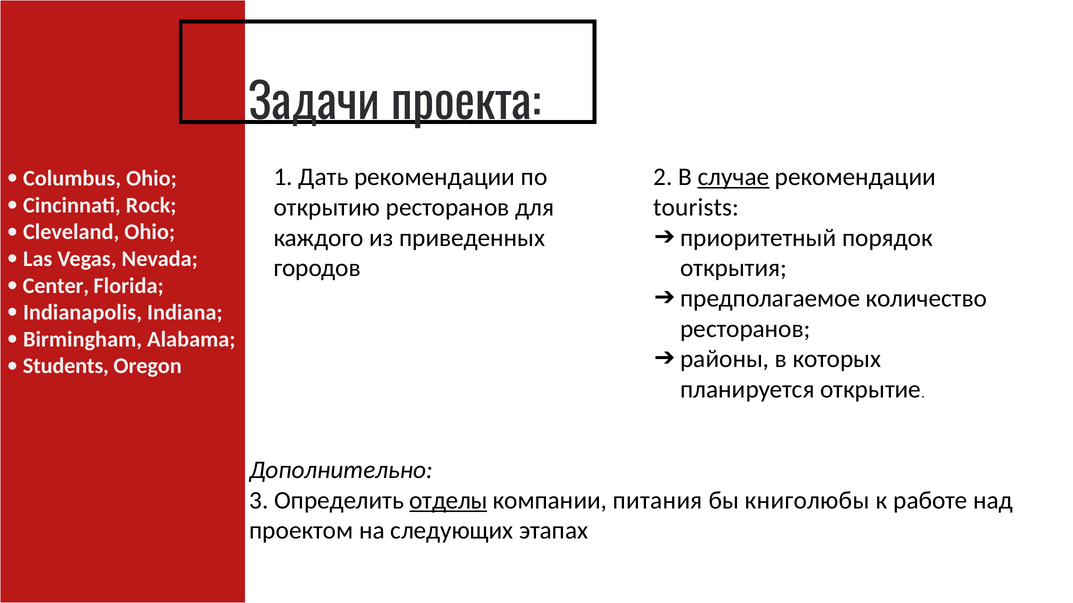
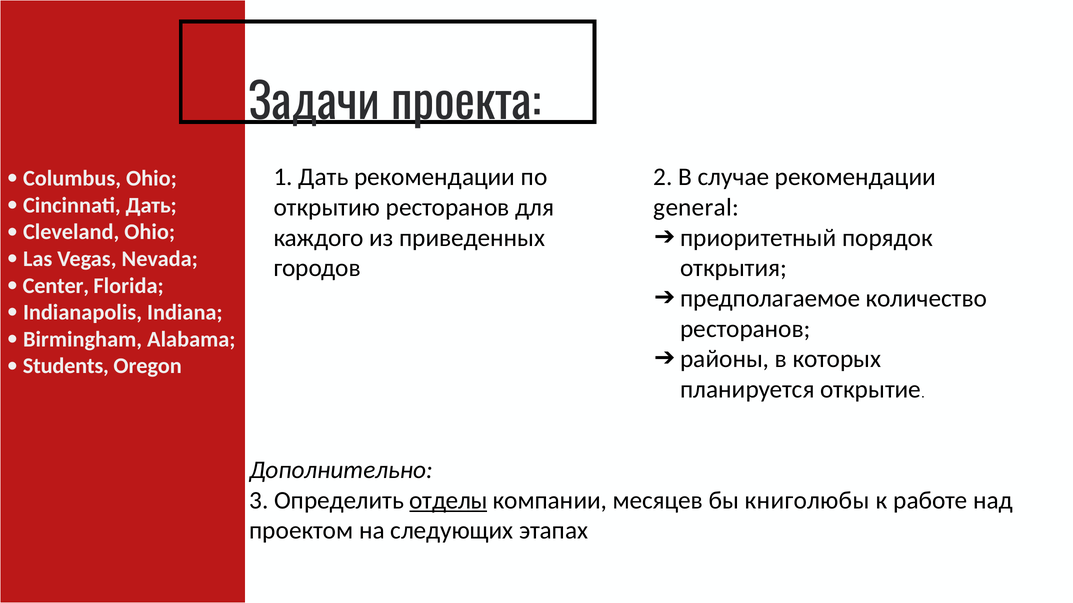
случае underline: present -> none (733, 177)
Cincinnati Rock: Rock -> Дать (151, 205)
tourists: tourists -> general (696, 208)
питания: питания -> месяцев (658, 501)
